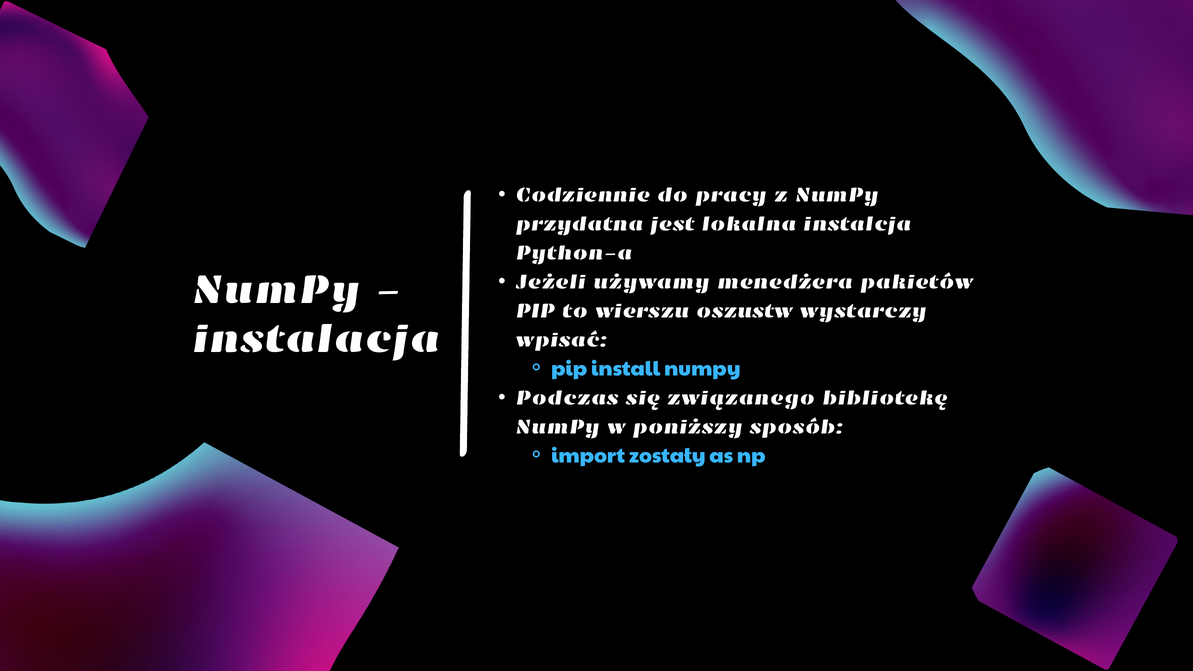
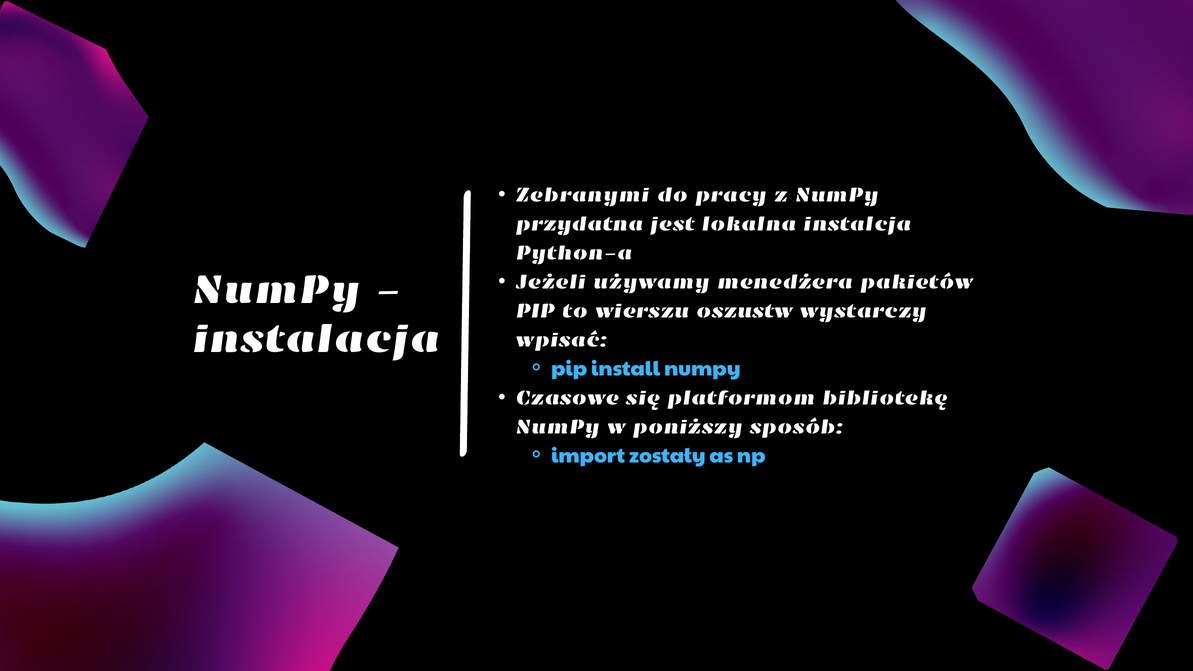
Codziennie: Codziennie -> Zebranymi (583, 195)
Podczas: Podczas -> Czasowe (568, 398)
związanego: związanego -> platformom (741, 398)
